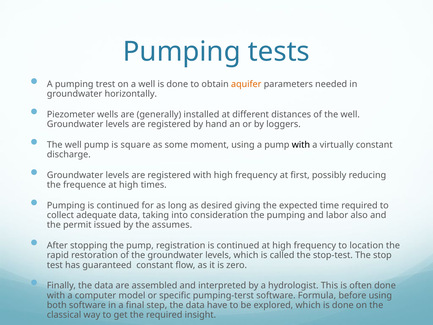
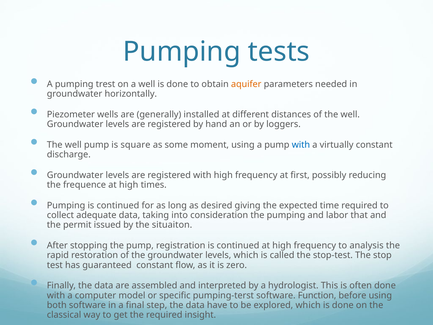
with colour: black -> blue (301, 145)
also: also -> that (359, 215)
assumes: assumes -> situaiton (172, 225)
location: location -> analysis (367, 245)
Formula: Formula -> Function (317, 295)
